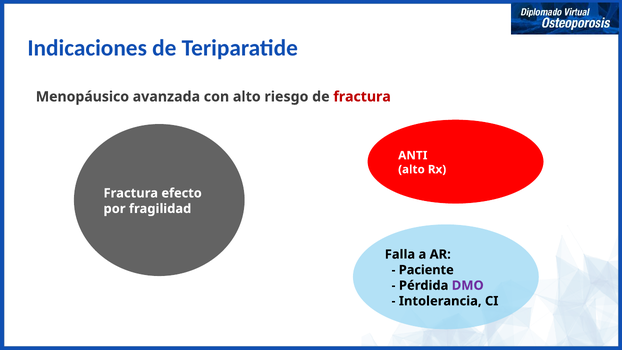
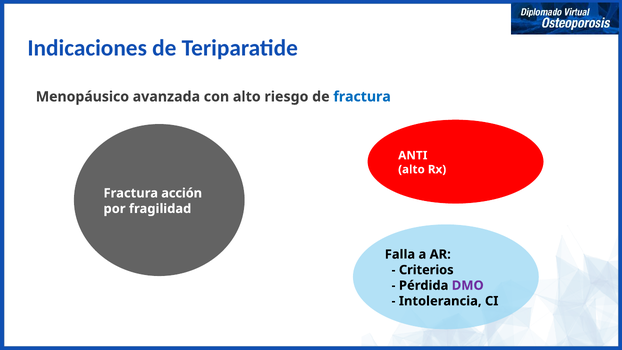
fractura colour: red -> blue (362, 97)
efecto: efecto -> acción (182, 193)
Paciente: Paciente -> Criterios (426, 270)
